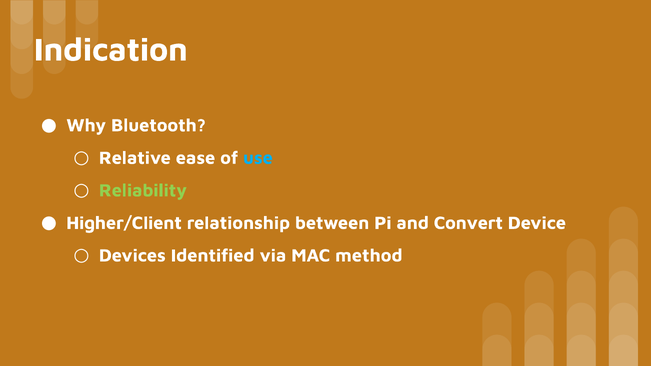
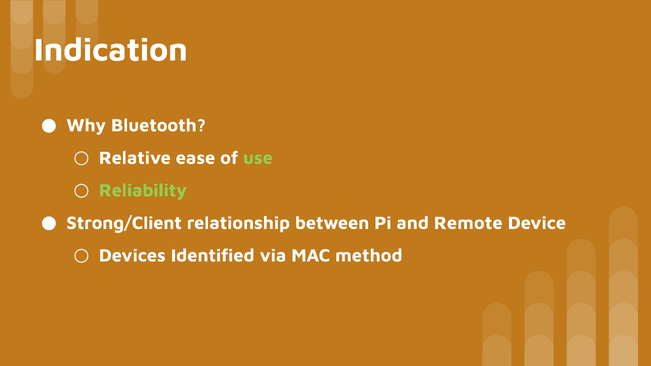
use colour: light blue -> light green (258, 158)
Higher/Client: Higher/Client -> Strong/Client (124, 223)
Convert: Convert -> Remote (468, 223)
